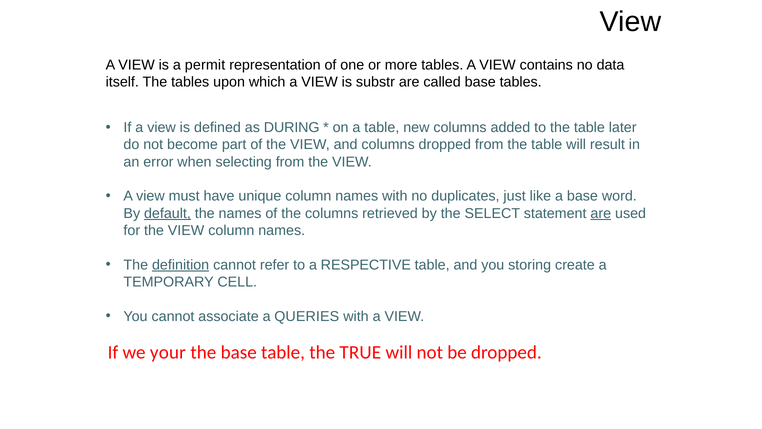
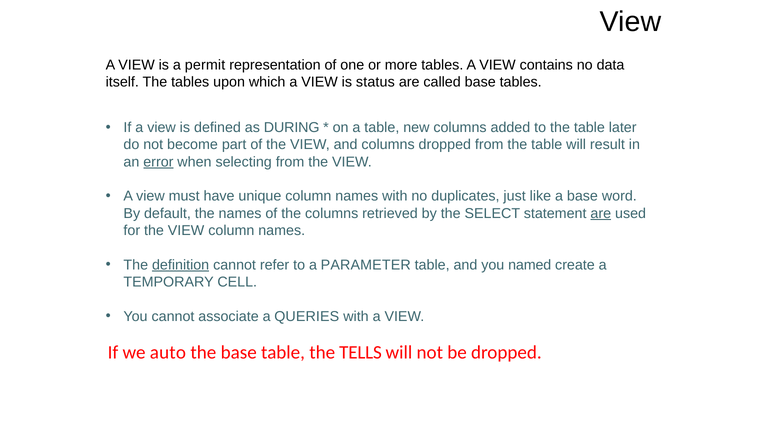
substr: substr -> status (375, 82)
error underline: none -> present (158, 162)
default underline: present -> none (167, 213)
RESPECTIVE: RESPECTIVE -> PARAMETER (366, 265)
storing: storing -> named (530, 265)
your: your -> auto (168, 352)
TRUE: TRUE -> TELLS (360, 352)
